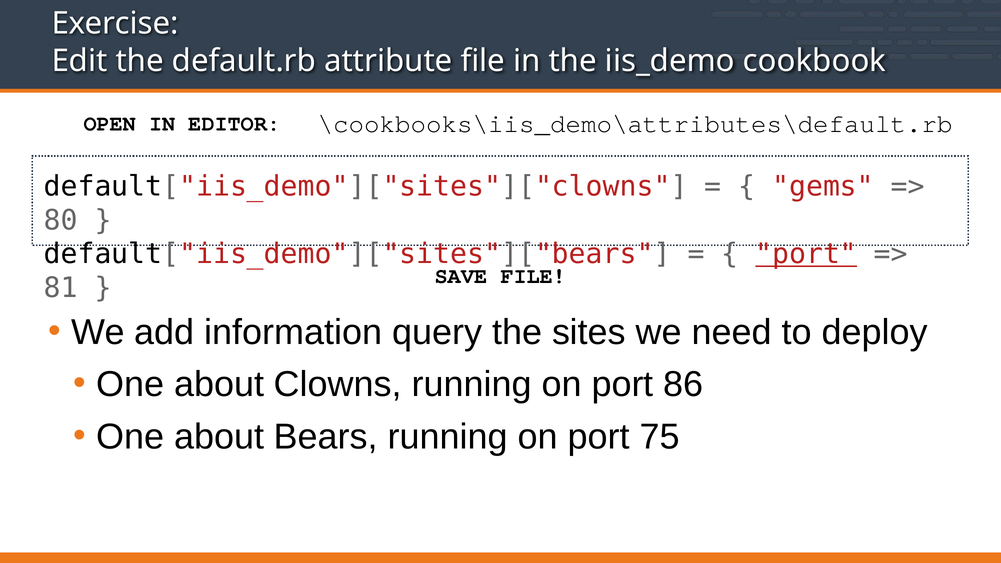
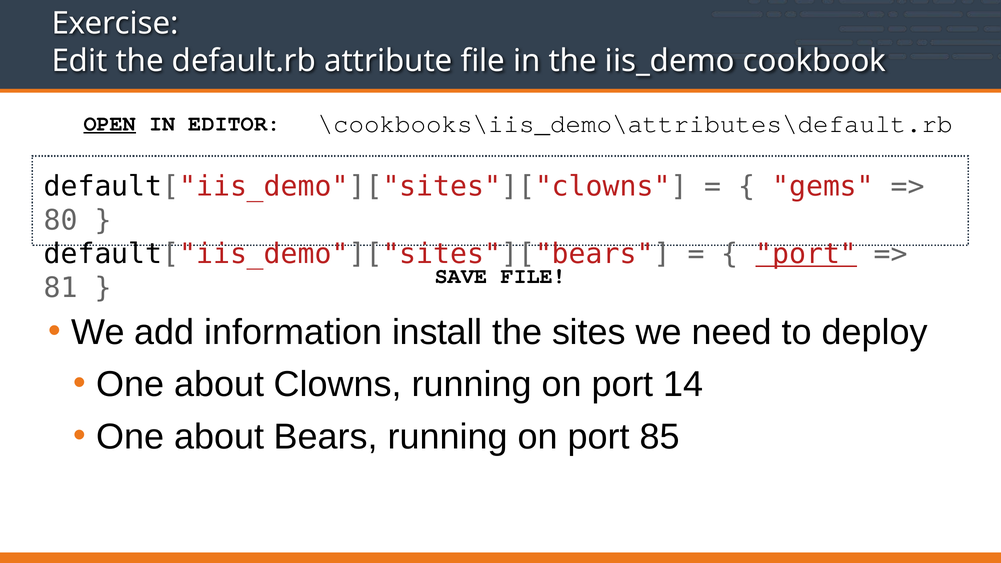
OPEN underline: none -> present (110, 123)
query: query -> install (437, 332)
86: 86 -> 14 (683, 384)
75: 75 -> 85 (660, 437)
